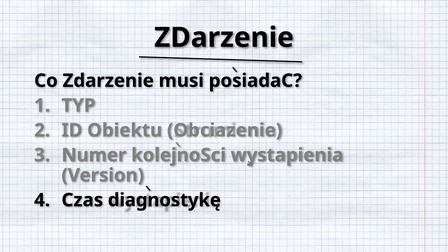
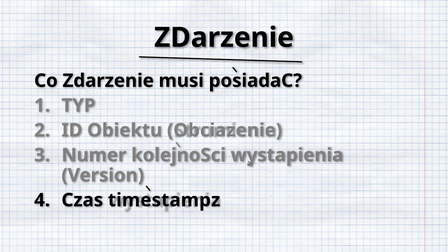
diagnostykę: diagnostykę -> timestampz (164, 200)
